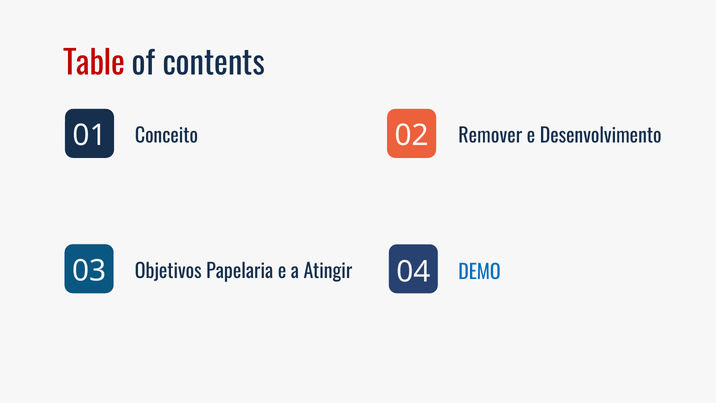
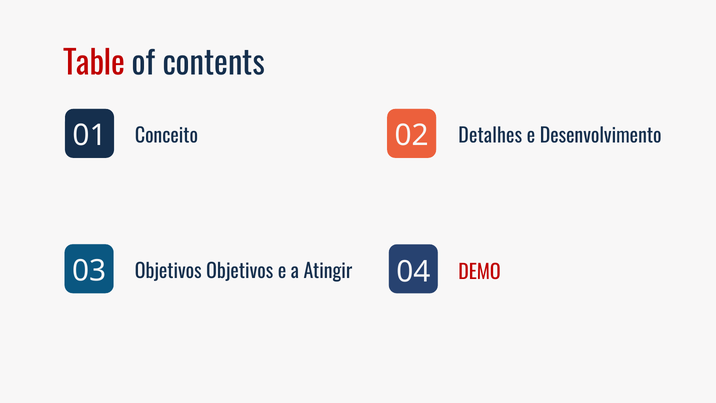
Remover: Remover -> Detalhes (490, 136)
Objetivos Papelaria: Papelaria -> Objetivos (240, 271)
DEMO colour: blue -> red (479, 272)
